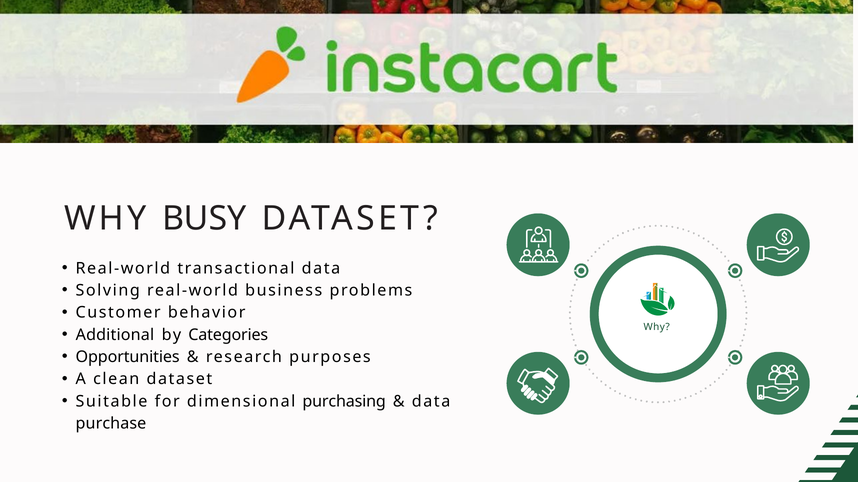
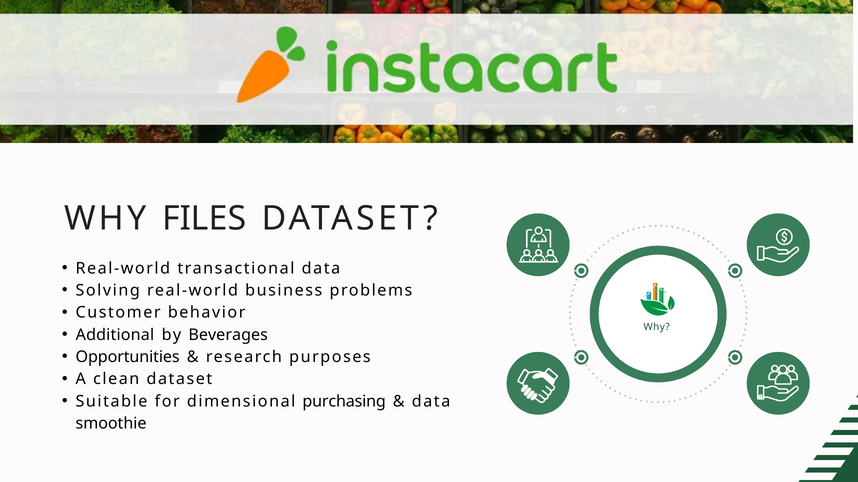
BUSY: BUSY -> FILES (204, 219)
Categories: Categories -> Beverages (228, 335)
purchase: purchase -> smoothie (111, 424)
